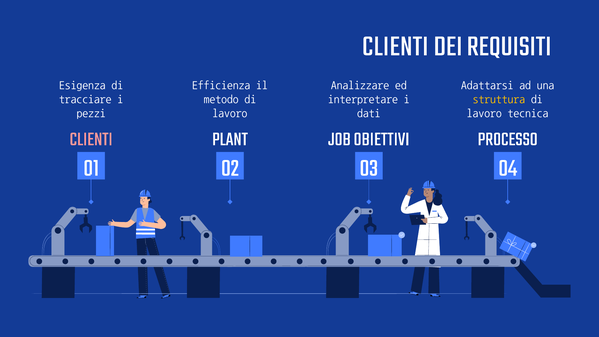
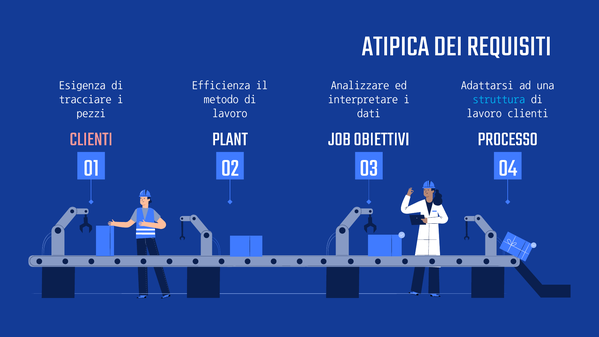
CLIENTI: CLIENTI -> ATIPICA (395, 45)
struttura colour: yellow -> light blue (499, 99)
lavoro tecnica: tecnica -> clienti (528, 113)
